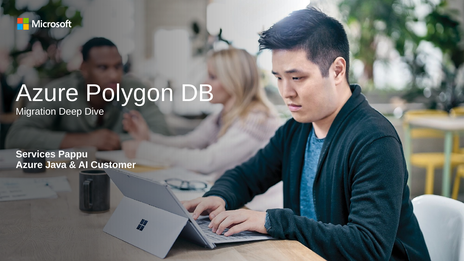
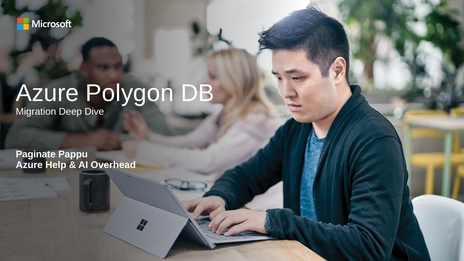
Services: Services -> Paginate (36, 154)
Java: Java -> Help (56, 165)
Customer: Customer -> Overhead (113, 165)
